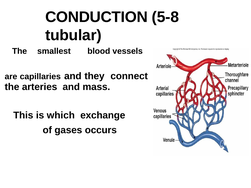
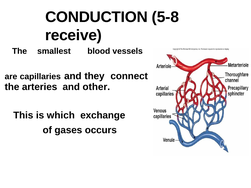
tubular: tubular -> receive (73, 35)
mass: mass -> other (96, 87)
